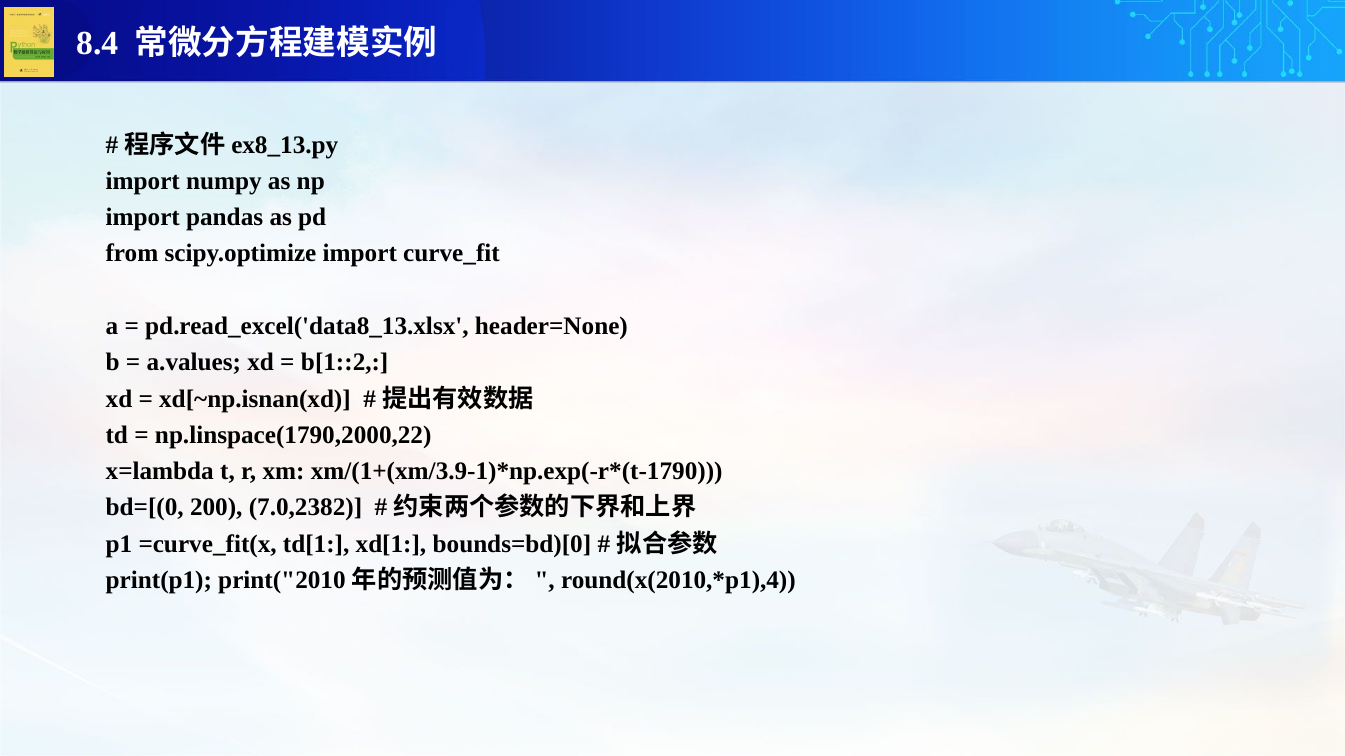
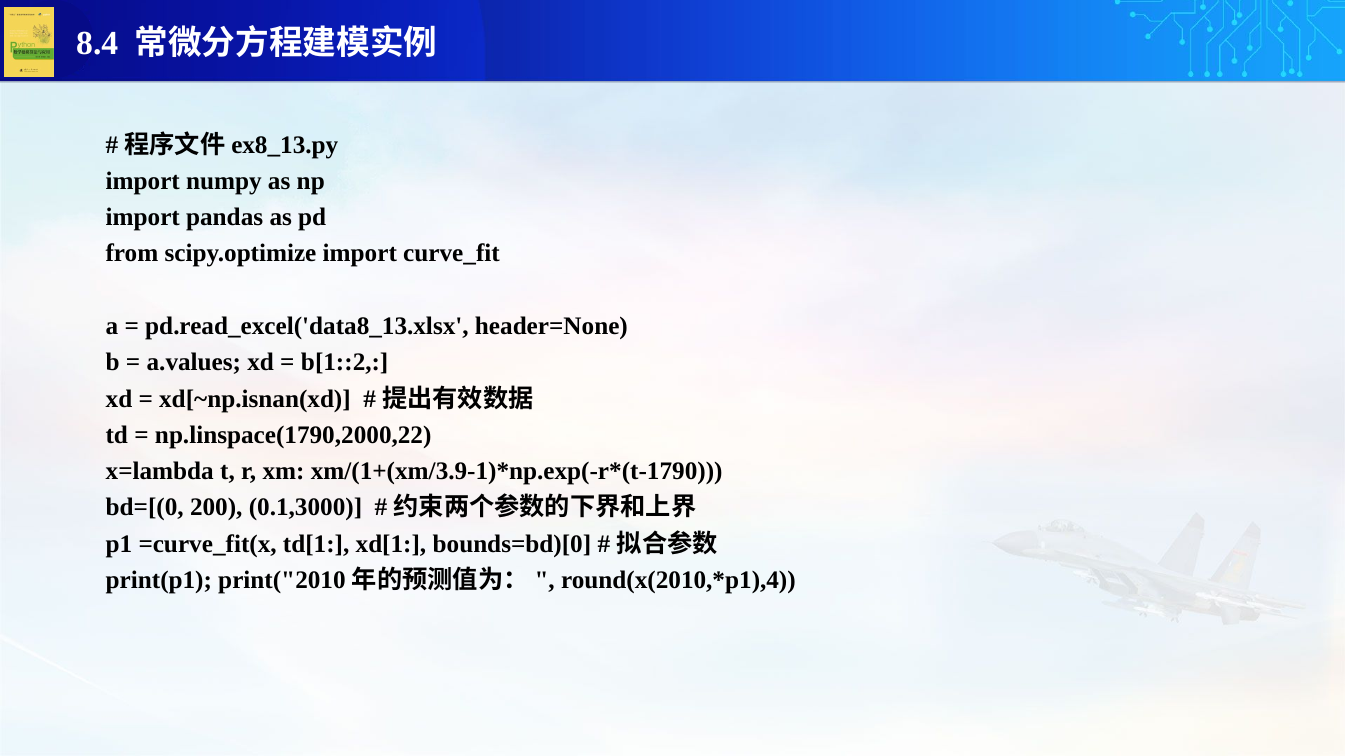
7.0,2382: 7.0,2382 -> 0.1,3000 (305, 508)
